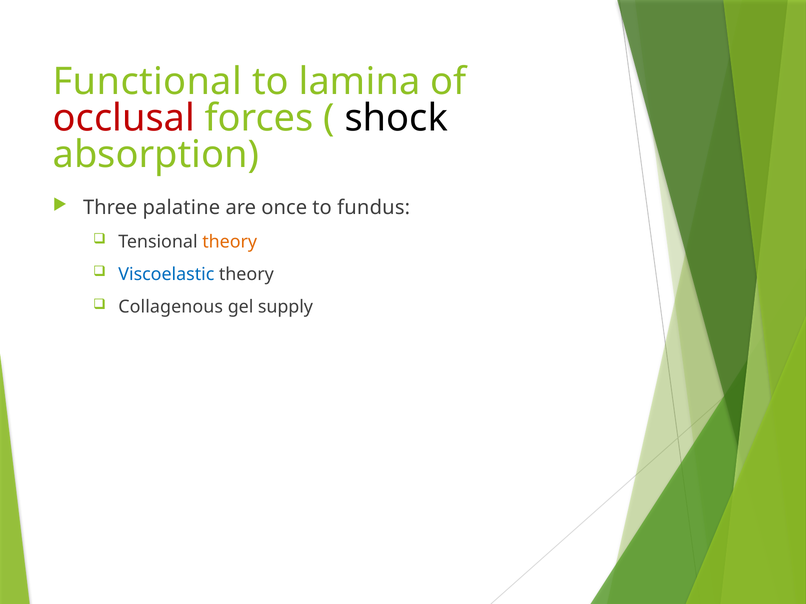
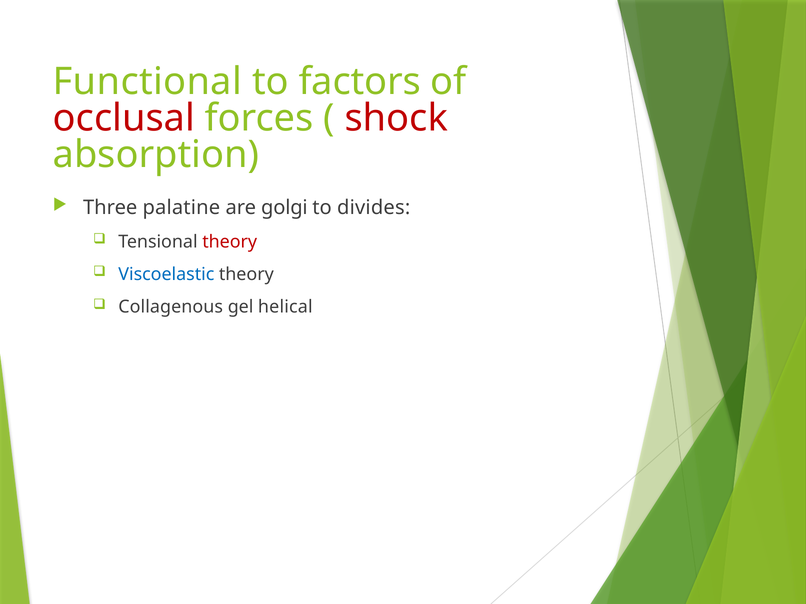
lamina: lamina -> factors (360, 82)
shock colour: black -> red (396, 118)
once: once -> golgi (284, 208)
fundus: fundus -> divides (374, 208)
theory colour: orange -> red (230, 242)
supply: supply -> helical (285, 307)
